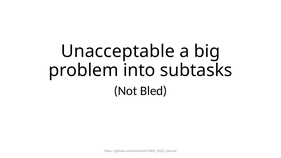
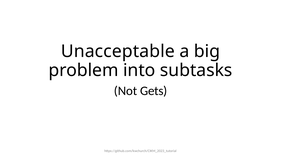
Bled: Bled -> Gets (154, 91)
